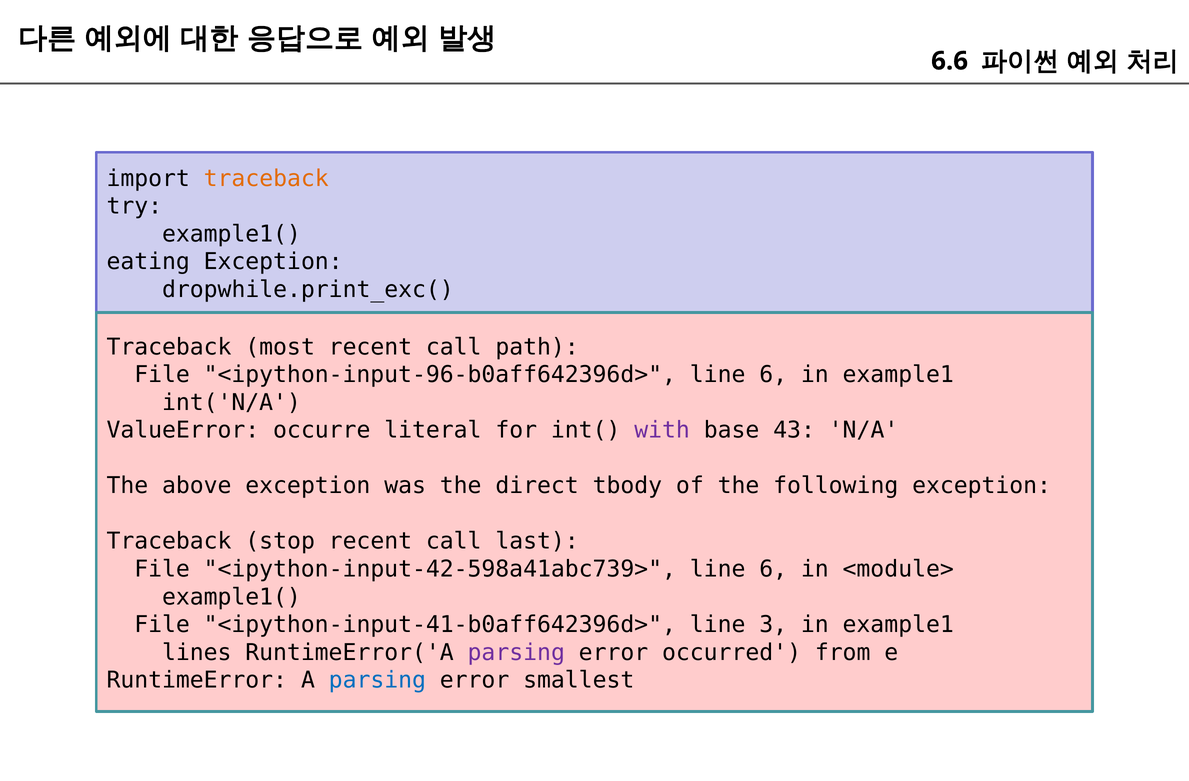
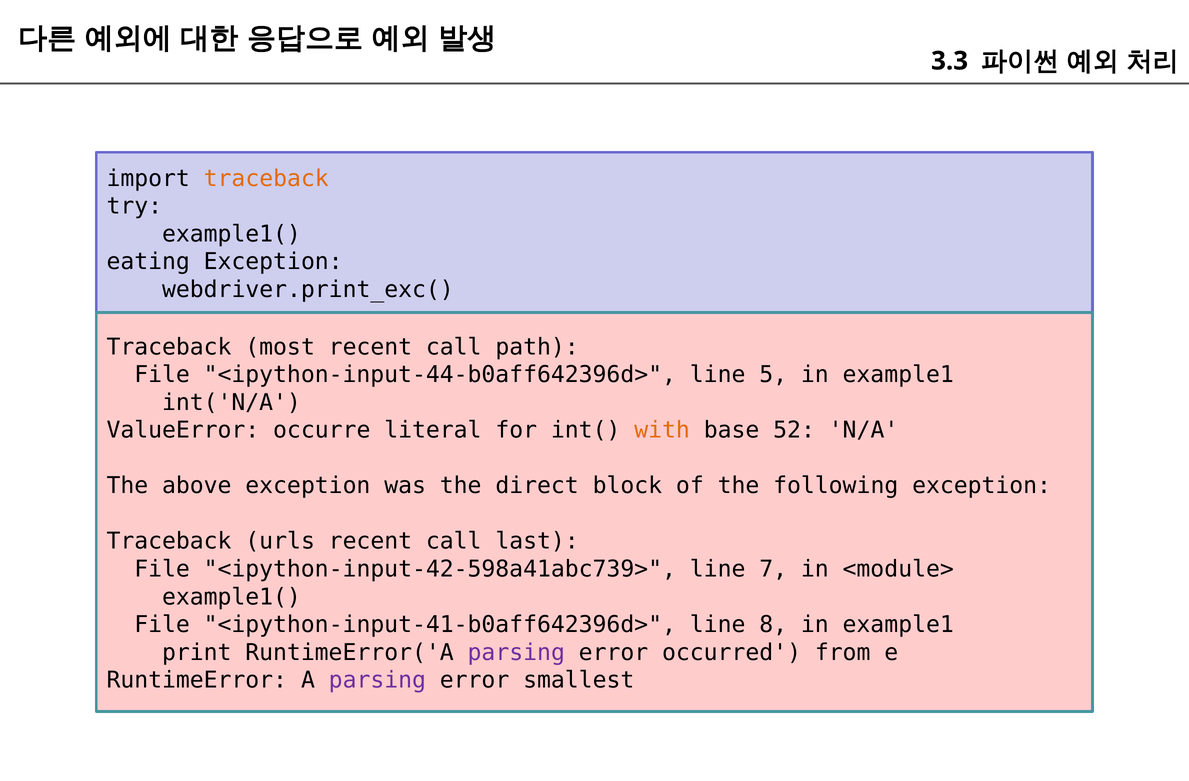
6.6: 6.6 -> 3.3 (950, 61)
dropwhile.print_exc(: dropwhile.print_exc( -> webdriver.print_exc( (308, 290)
<ipython-input-96-b0aff642396d>: <ipython-input-96-b0aff642396d> -> <ipython-input-44-b0aff642396d> (440, 375)
6: 6 -> 5 (773, 375)
with colour: purple -> orange (662, 430)
43: 43 -> 52 (794, 430)
tbody: tbody -> block (627, 486)
stop: stop -> urls (280, 541)
<ipython-input-42-598a41abc739> line 6: 6 -> 7 (773, 569)
3: 3 -> 8 (773, 625)
lines: lines -> print (197, 652)
parsing colour: blue -> purple (377, 680)
